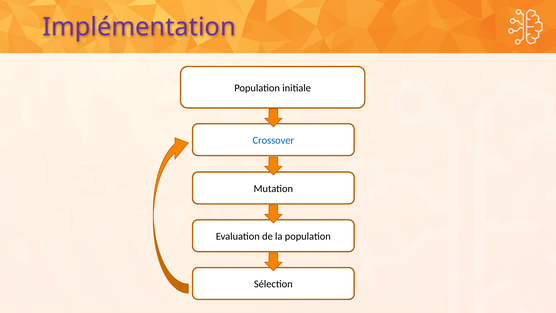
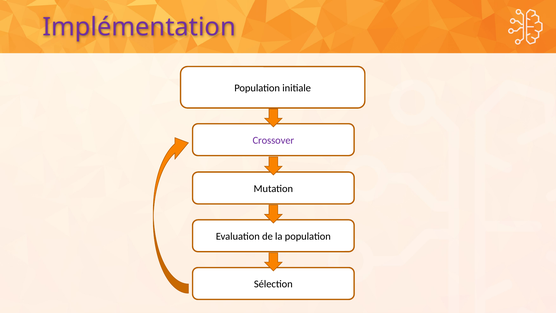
Crossover colour: blue -> purple (273, 140)
